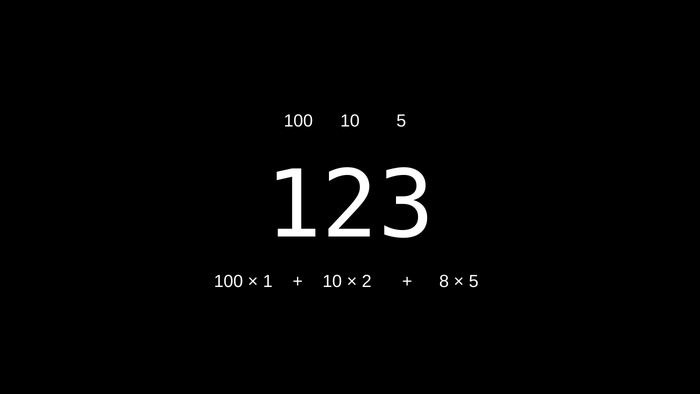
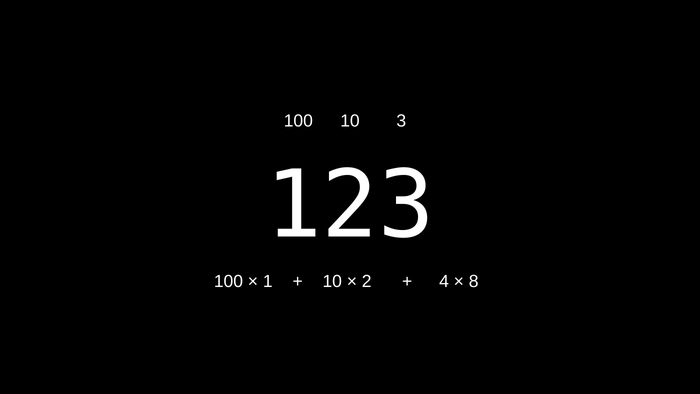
10 5: 5 -> 3 (401, 121)
8: 8 -> 4 (444, 281)
5: 5 -> 8 (474, 281)
